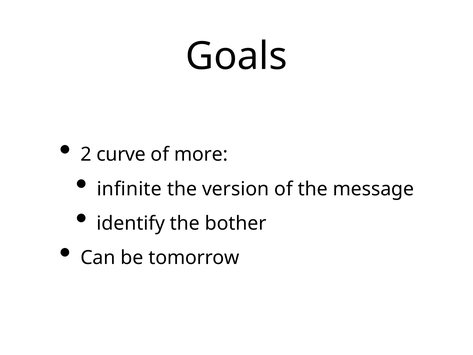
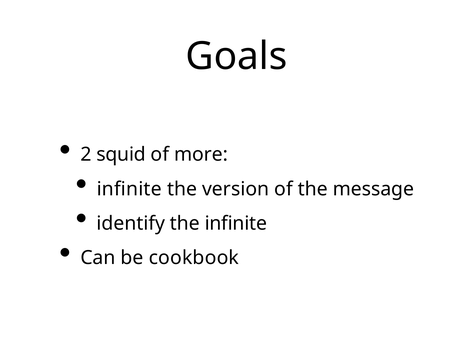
curve: curve -> squid (121, 154)
the bother: bother -> infinite (236, 223)
tomorrow: tomorrow -> cookbook (194, 258)
